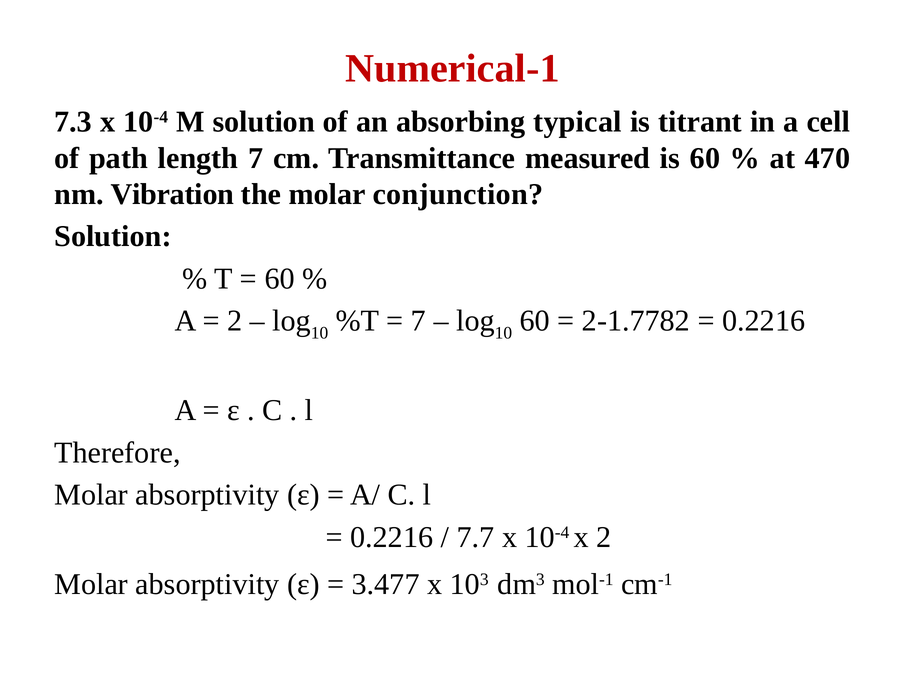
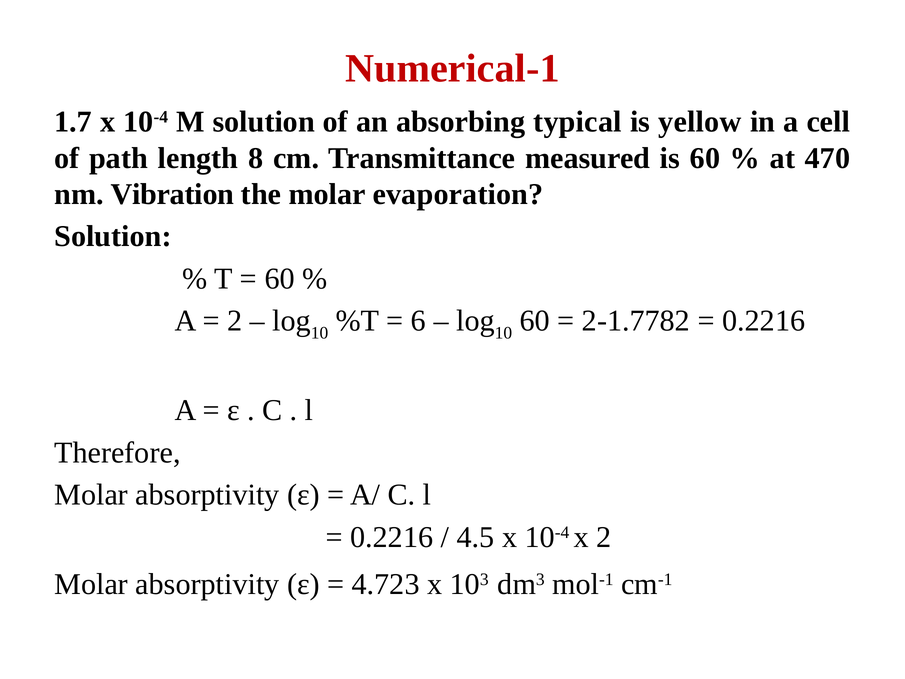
7.3: 7.3 -> 1.7 (73, 122)
titrant: titrant -> yellow (700, 122)
length 7: 7 -> 8 (256, 158)
conjunction: conjunction -> evaporation (458, 194)
7: 7 -> 6 (418, 321)
7.7: 7.7 -> 4.5 (476, 537)
3.477: 3.477 -> 4.723 (386, 584)
